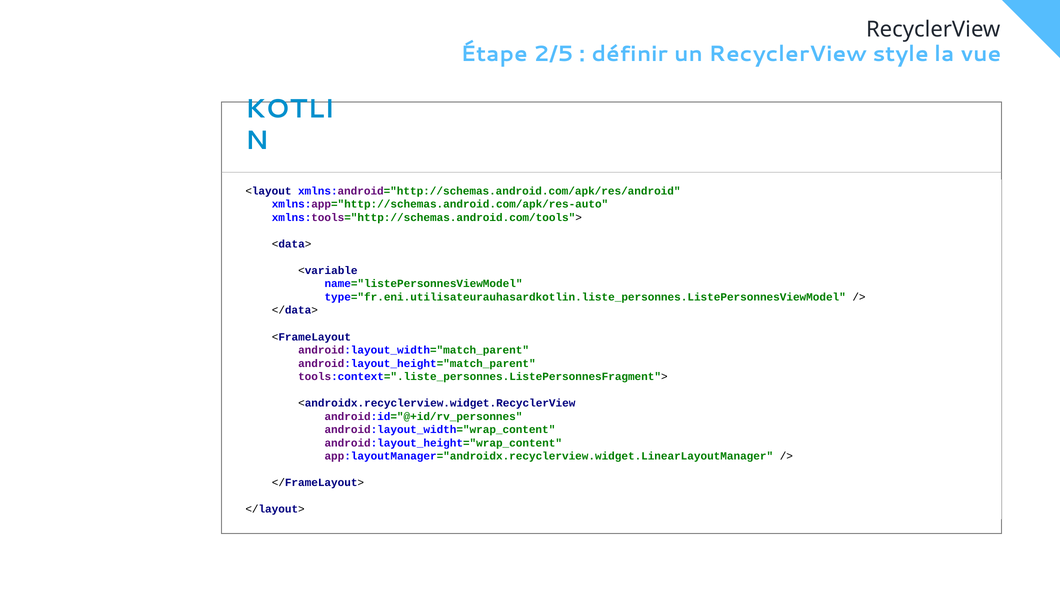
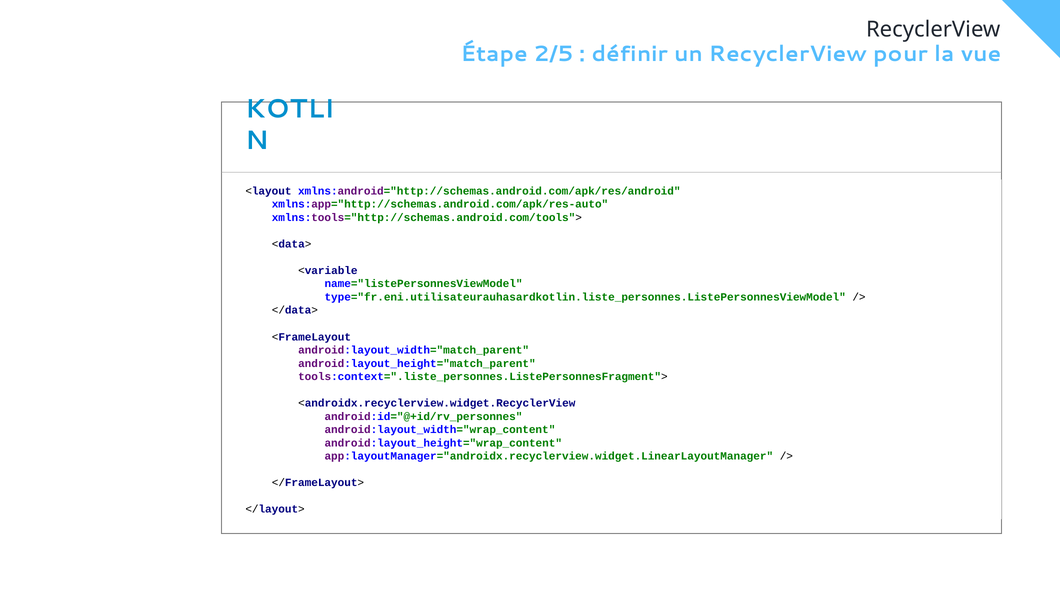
style: style -> pour (901, 54)
